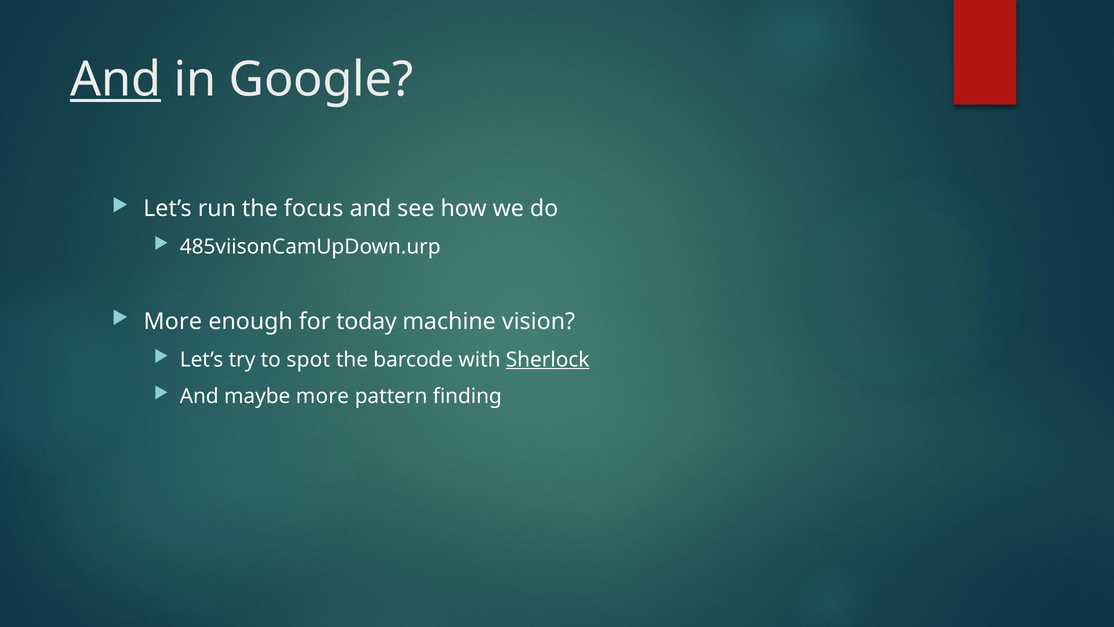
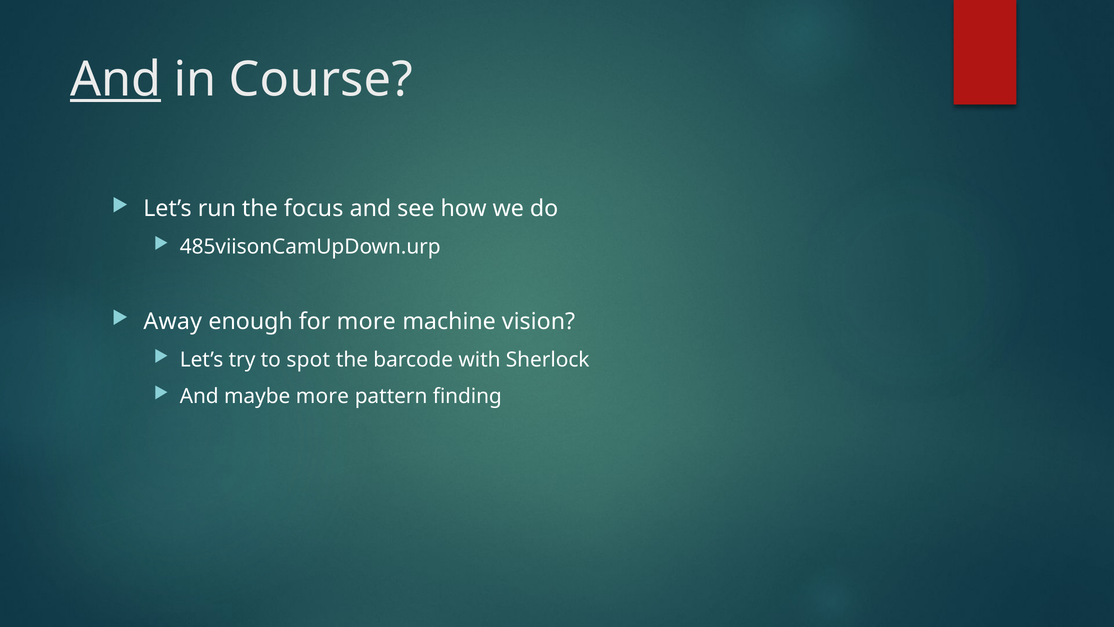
Google: Google -> Course (321, 80)
More: More -> Away (173, 322)
for today: today -> more (366, 322)
Sherlock underline: present -> none (548, 359)
